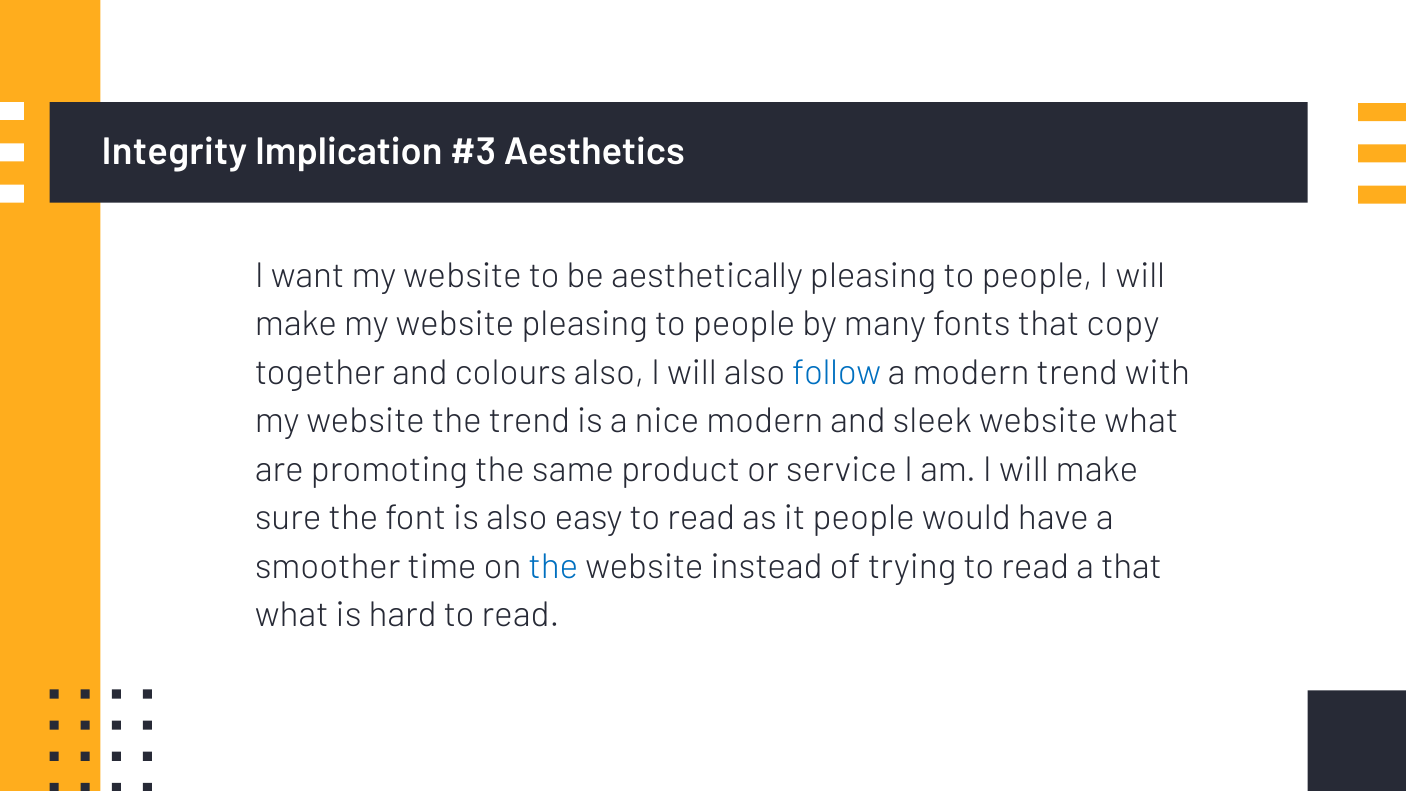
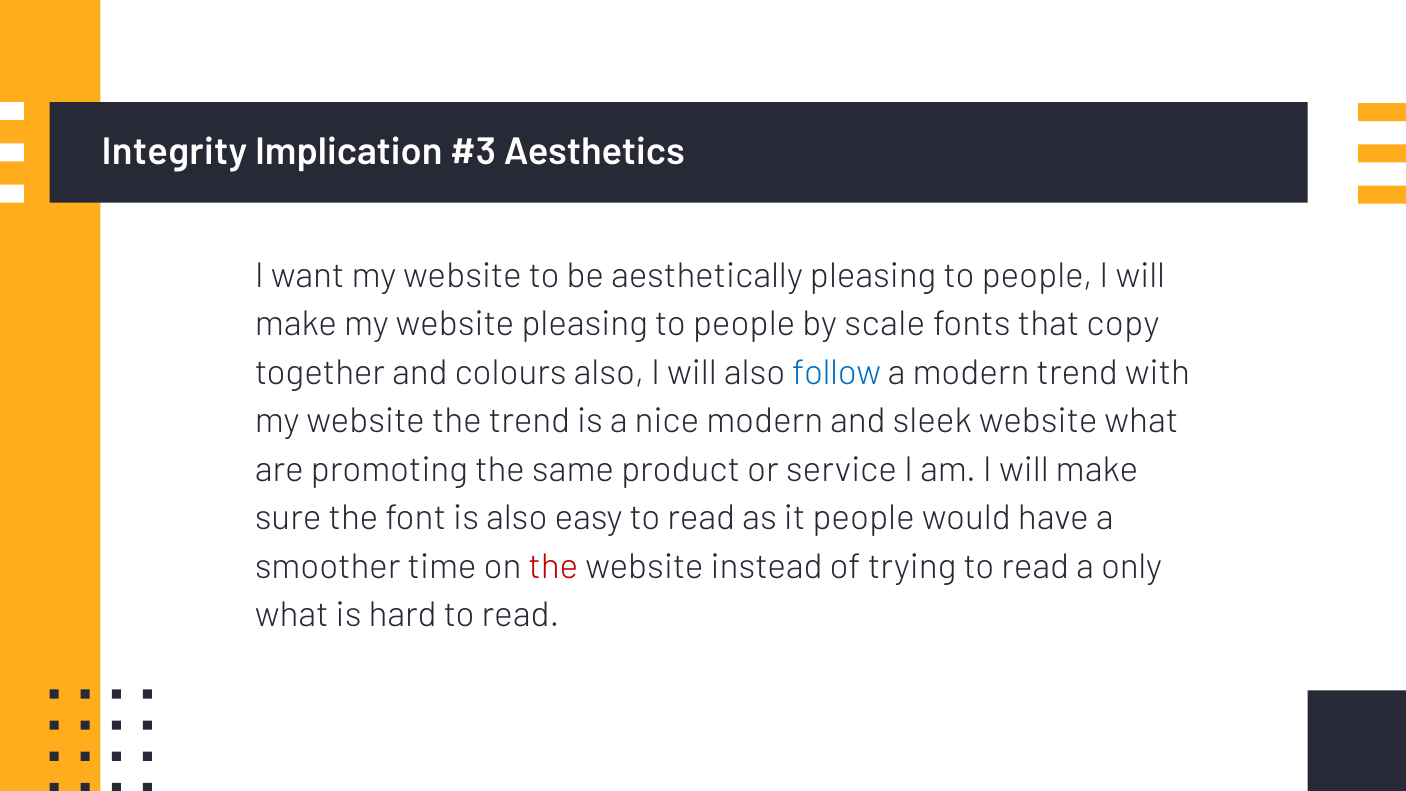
many: many -> scale (885, 324)
the colour: blue -> red (553, 567)
a that: that -> only (1132, 567)
